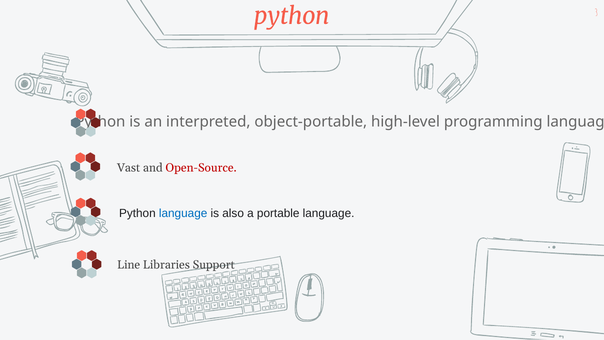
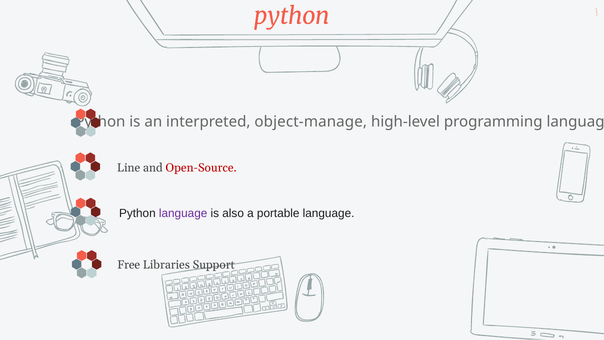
object-portable: object-portable -> object-manage (311, 122)
Vast: Vast -> Line (129, 168)
language colour: blue -> purple (183, 213)
Line: Line -> Free (129, 265)
